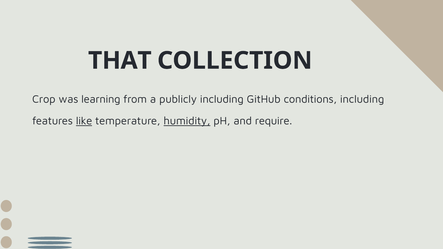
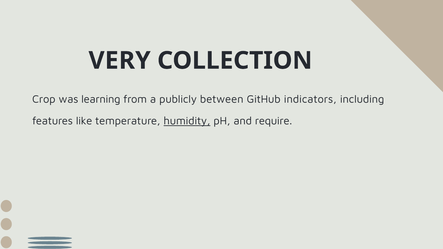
THAT: THAT -> VERY (120, 61)
publicly including: including -> between (222, 99)
conditions: conditions -> indicators (310, 99)
like underline: present -> none (84, 121)
